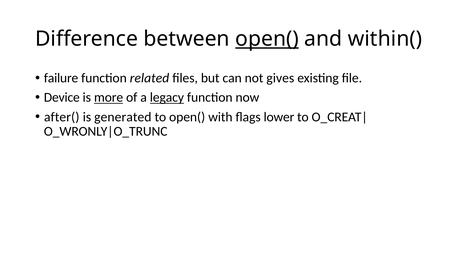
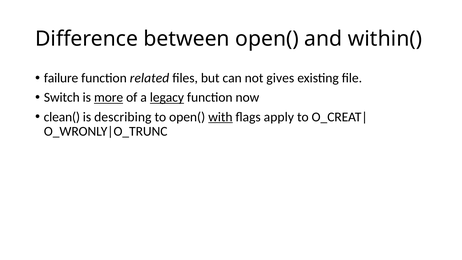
open( underline: present -> none (267, 39)
Device: Device -> Switch (62, 97)
after(: after( -> clean( (62, 117)
generated: generated -> describing (123, 117)
with underline: none -> present (220, 117)
lower: lower -> apply (279, 117)
